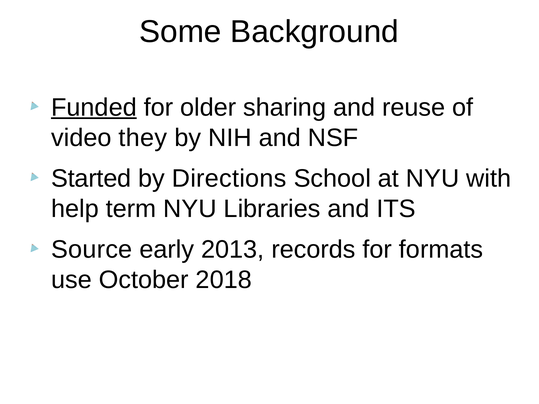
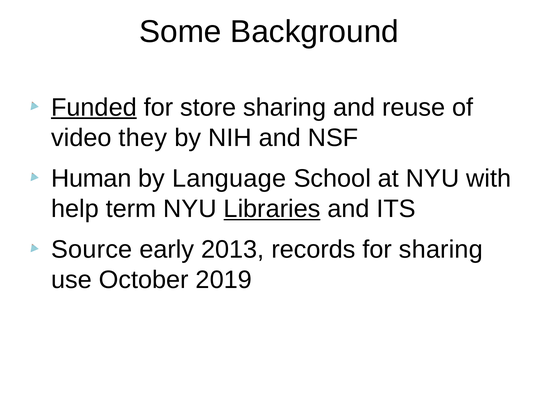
older: older -> store (208, 107)
Started: Started -> Human (91, 179)
Directions: Directions -> Language (229, 179)
Libraries underline: none -> present (272, 209)
for formats: formats -> sharing (441, 250)
2018: 2018 -> 2019 (224, 280)
